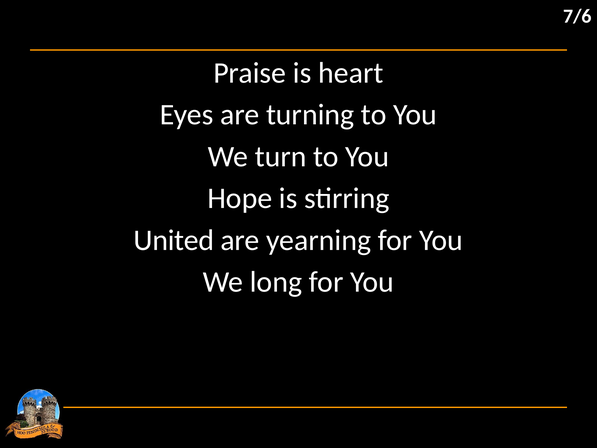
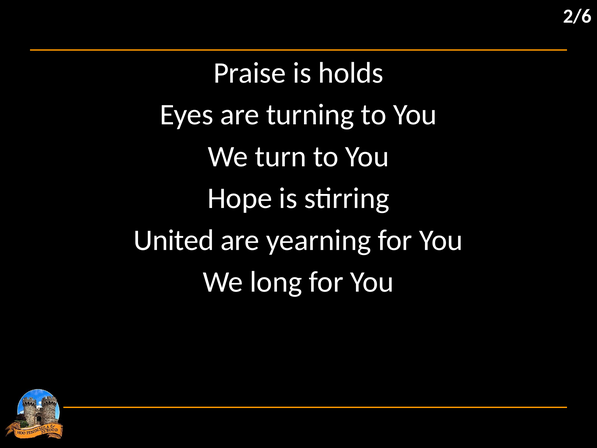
7/6: 7/6 -> 2/6 (577, 16)
heart: heart -> holds (351, 73)
